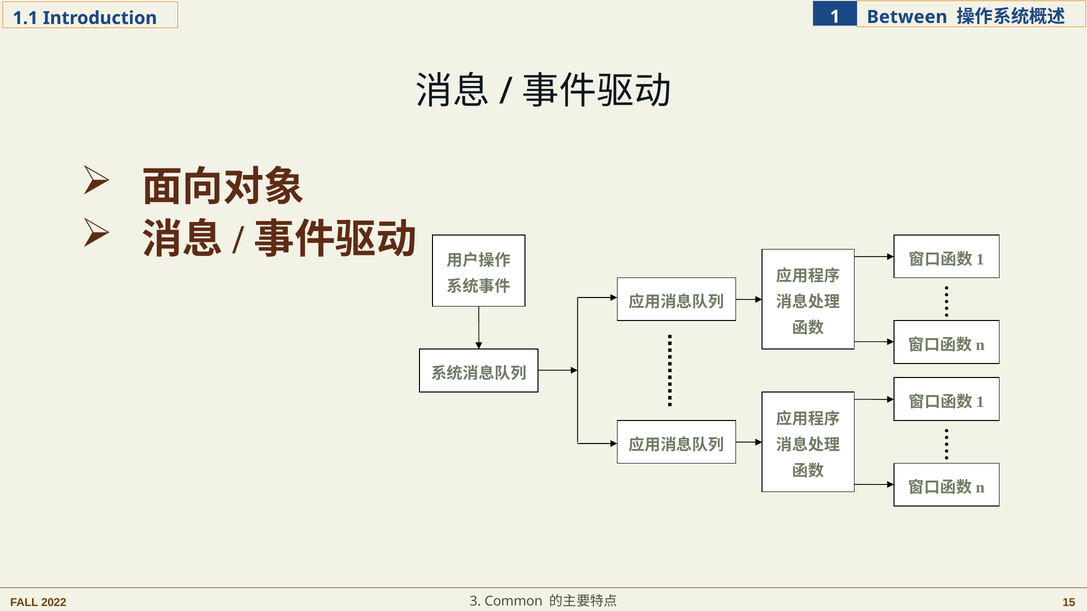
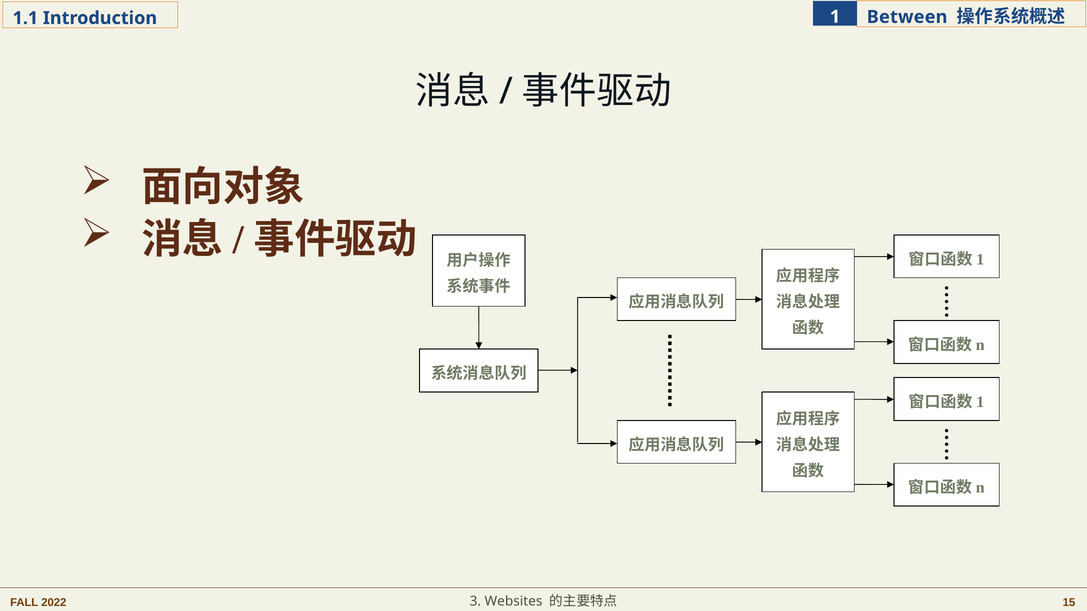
Common: Common -> Websites (514, 601)
